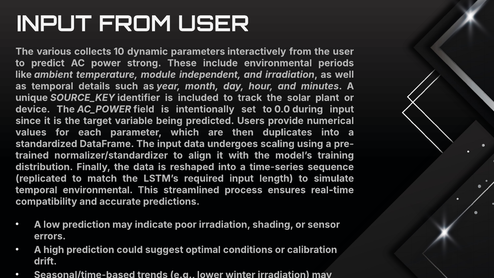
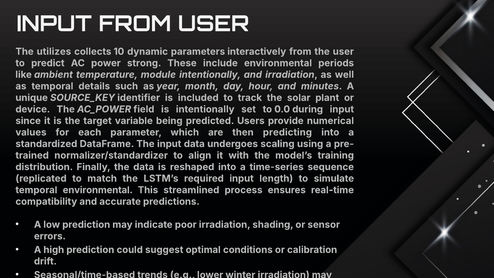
various: various -> utilizes (54, 52)
module independent: independent -> intentionally (210, 75)
duplicates: duplicates -> predicting (287, 132)
